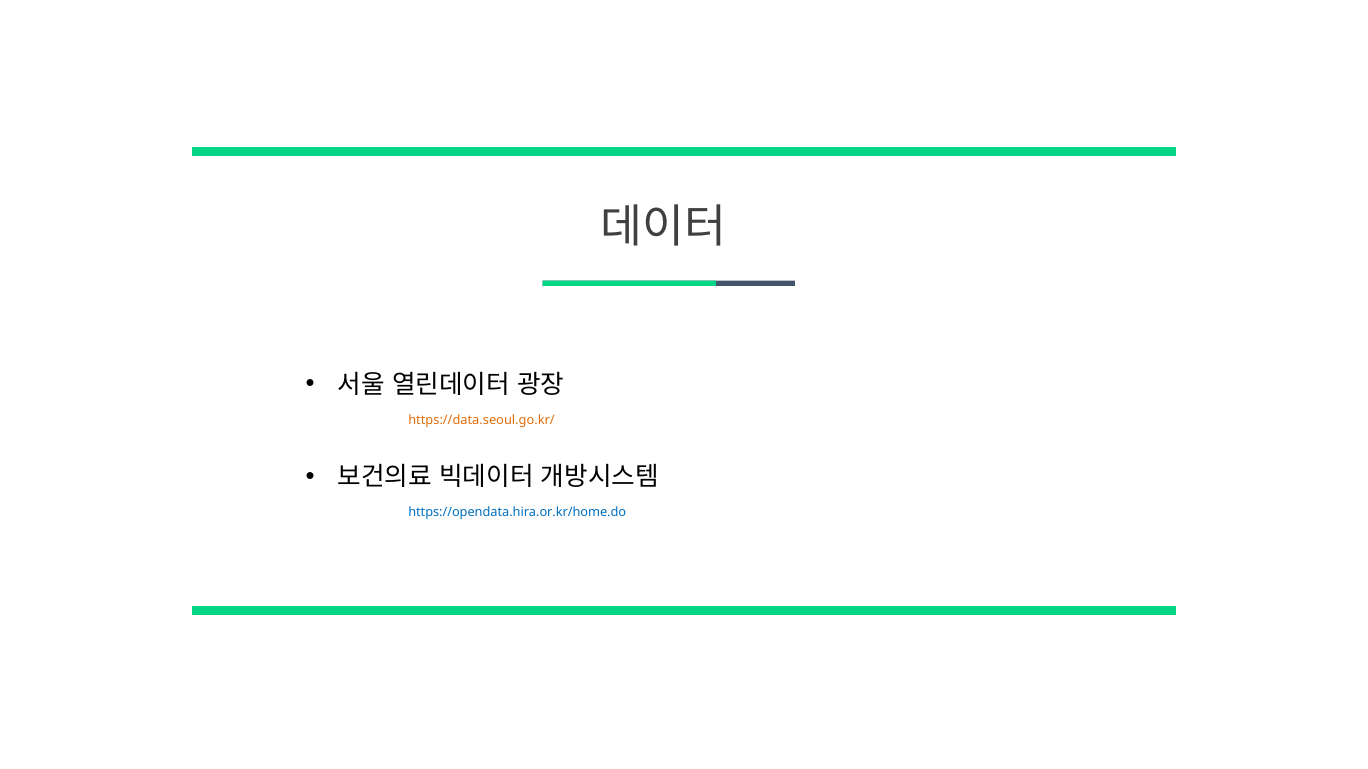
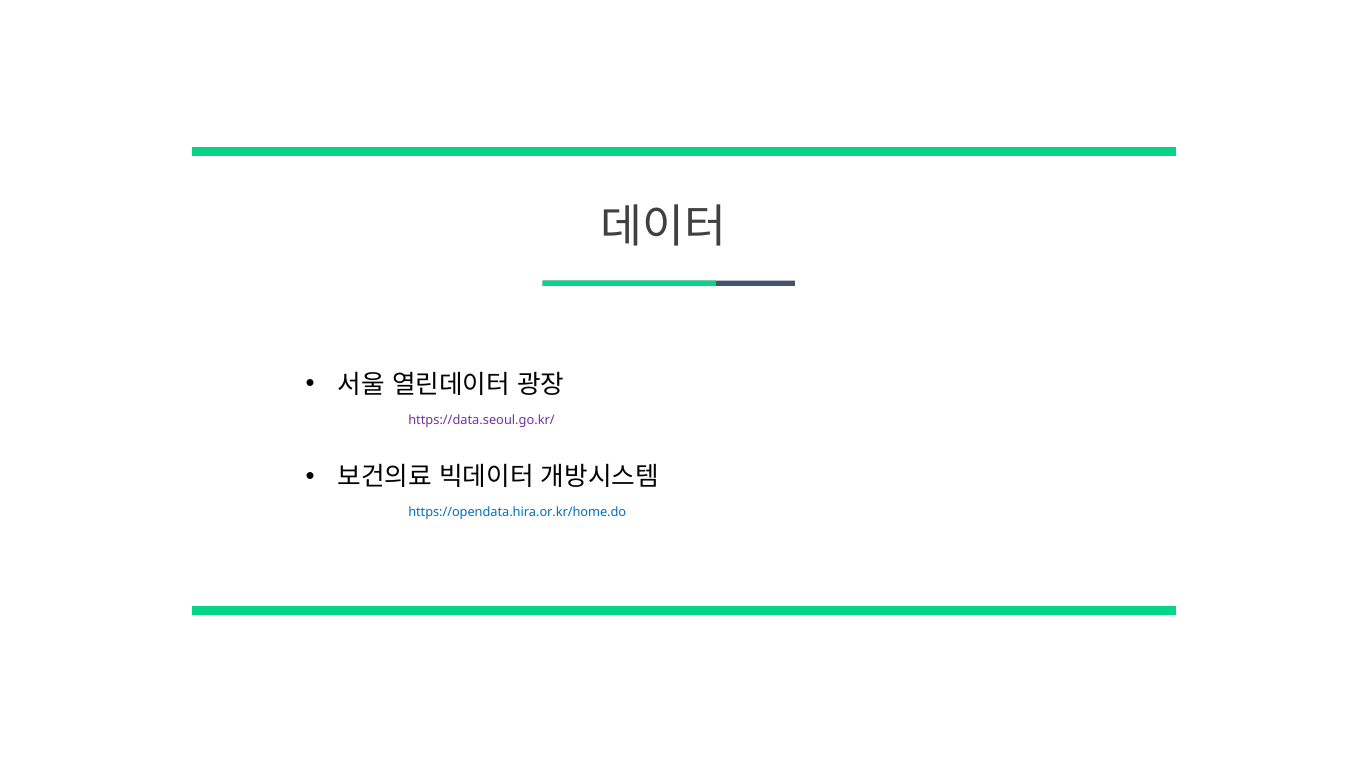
https://data.seoul.go.kr/ colour: orange -> purple (481, 420)
